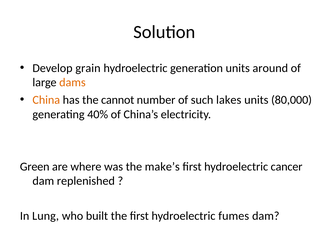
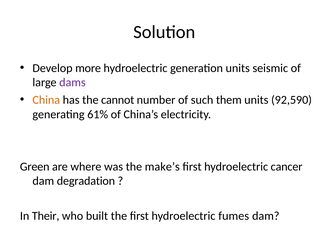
grain: grain -> more (88, 68)
around: around -> seismic (270, 68)
dams colour: orange -> purple (72, 82)
lakes: lakes -> them (229, 100)
80,000: 80,000 -> 92,590 (291, 100)
40%: 40% -> 61% (98, 114)
replenished: replenished -> degradation (86, 181)
Lung: Lung -> Their (46, 216)
